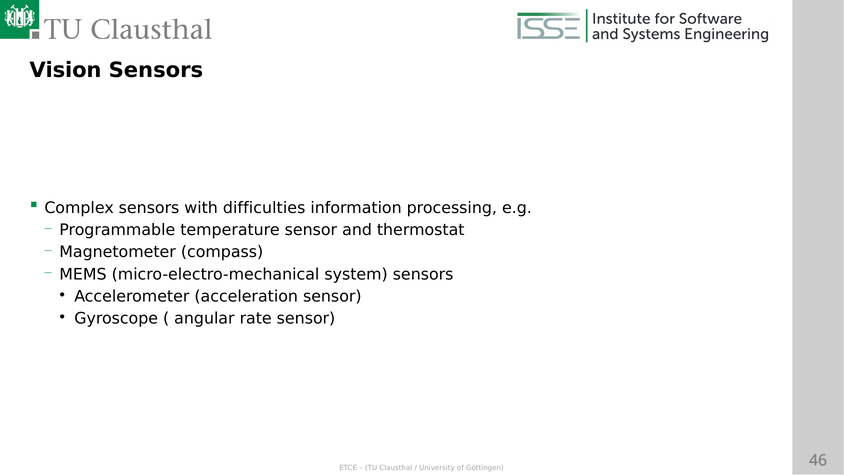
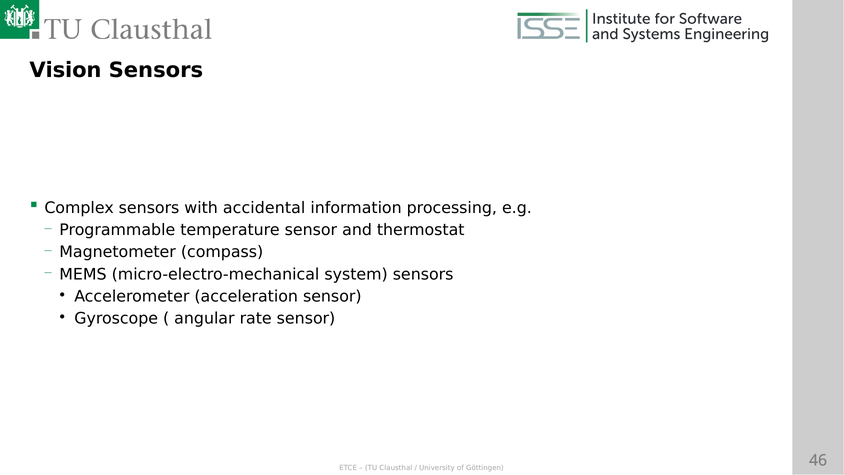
difficulties: difficulties -> accidental (264, 208)
